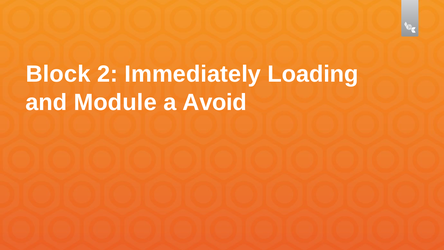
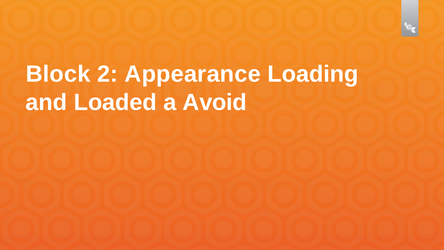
Immediately: Immediately -> Appearance (193, 74)
Module: Module -> Loaded (115, 102)
